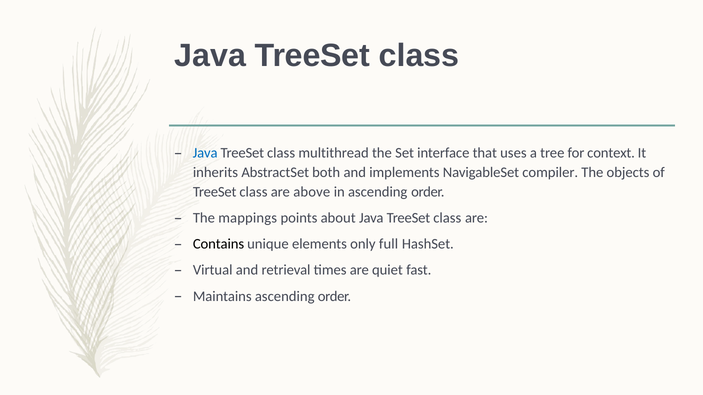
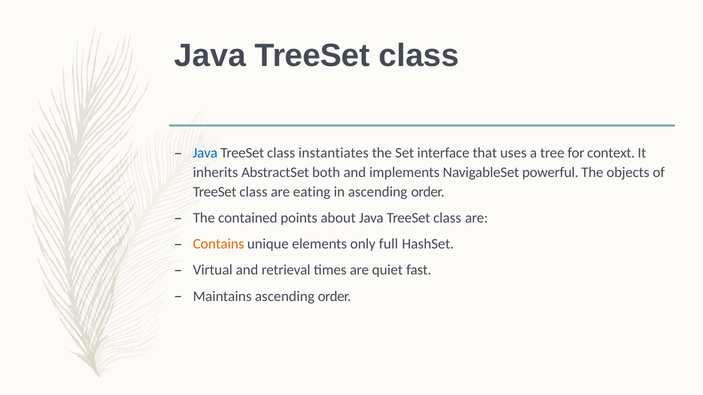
multithread: multithread -> instantiates (334, 153)
compiler: compiler -> powerful (550, 173)
above: above -> eating (312, 192)
mappings: mappings -> contained (248, 218)
Contains colour: black -> orange (219, 244)
